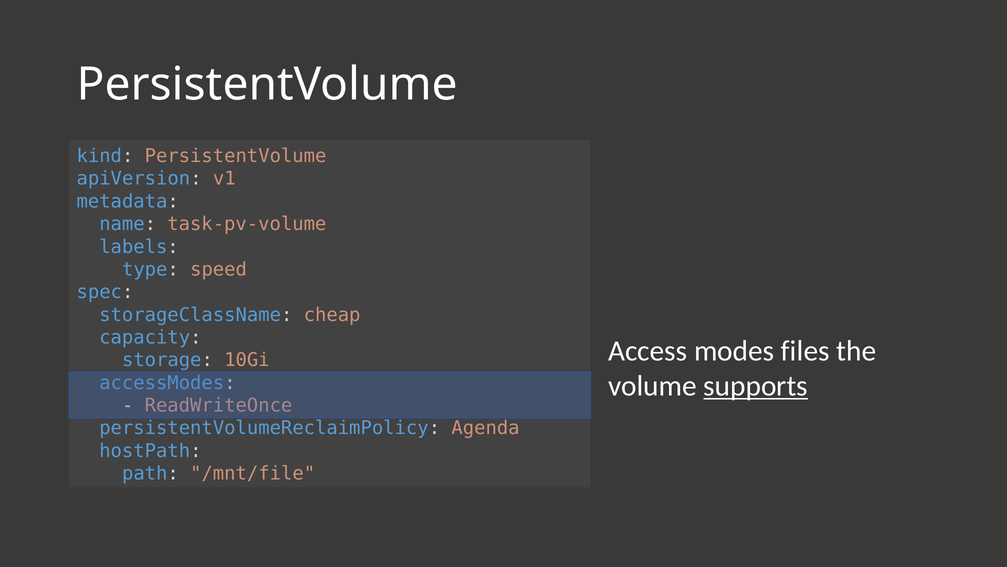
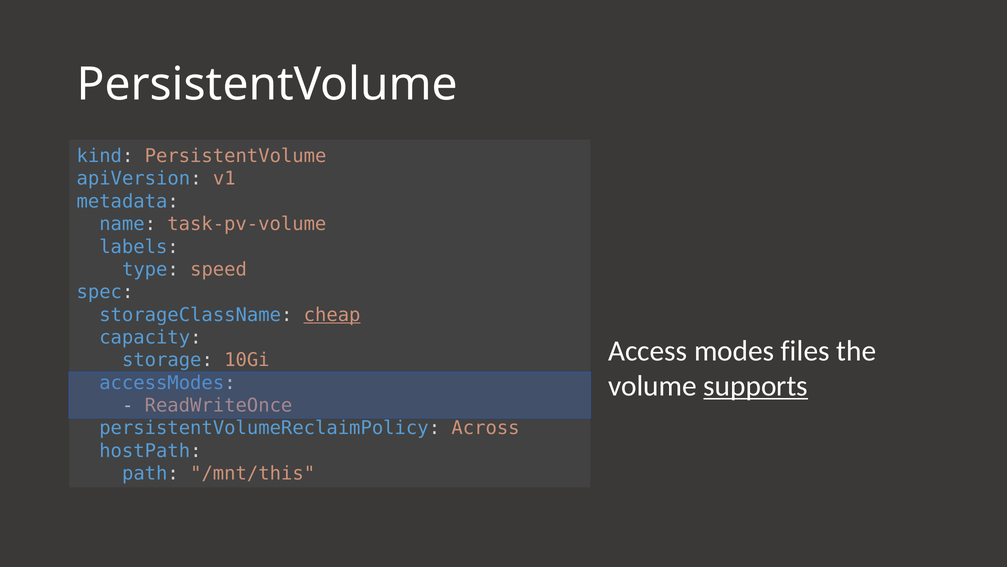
cheap underline: none -> present (332, 315)
Agenda: Agenda -> Across (486, 428)
/mnt/file: /mnt/file -> /mnt/this (253, 473)
